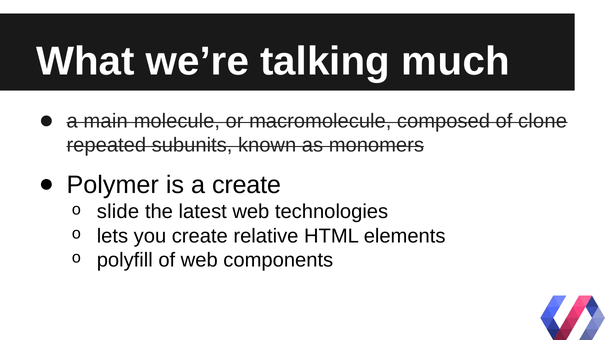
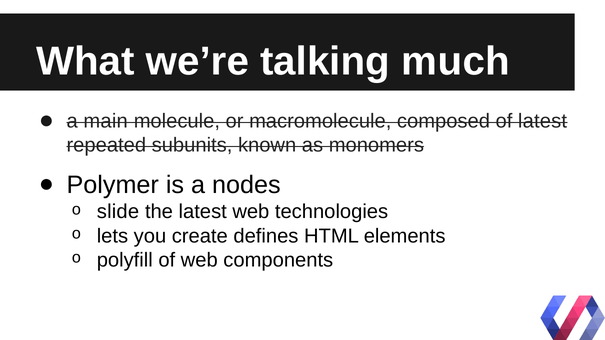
of clone: clone -> latest (543, 121)
a create: create -> nodes (246, 185)
relative: relative -> defines (266, 236)
